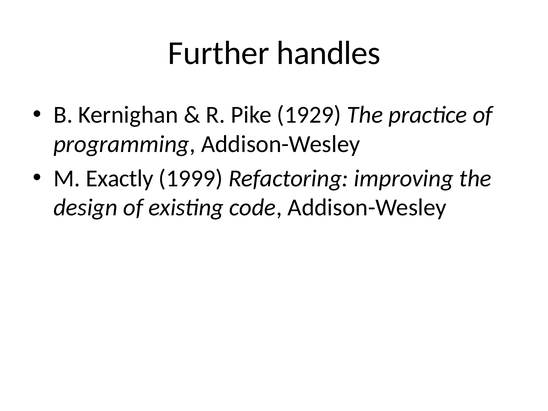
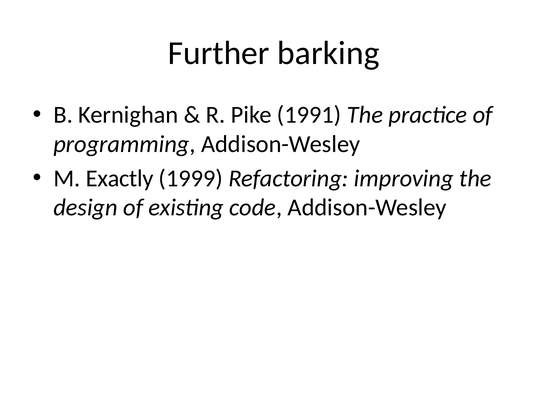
handles: handles -> barking (328, 53)
1929: 1929 -> 1991 (309, 115)
